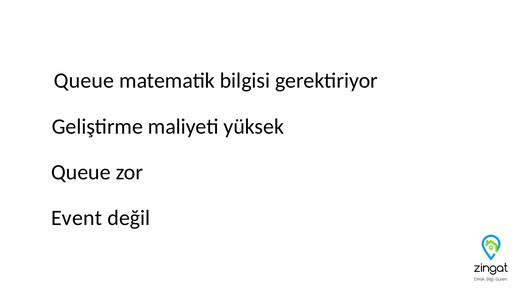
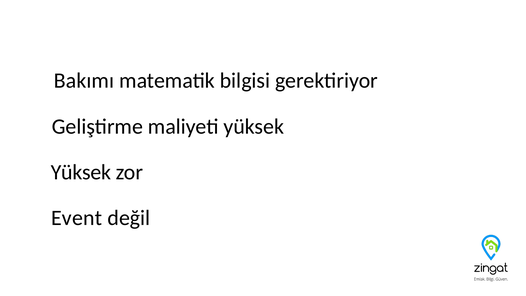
Queue: Queue -> Bakımı (84, 81)
Queue: Queue -> Yüksek (81, 172)
